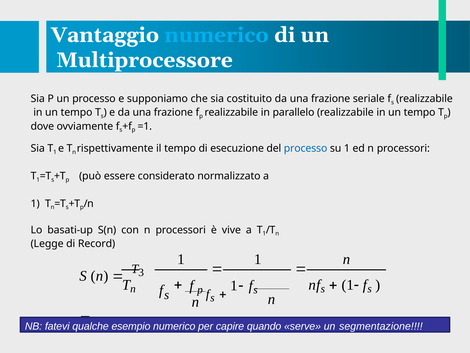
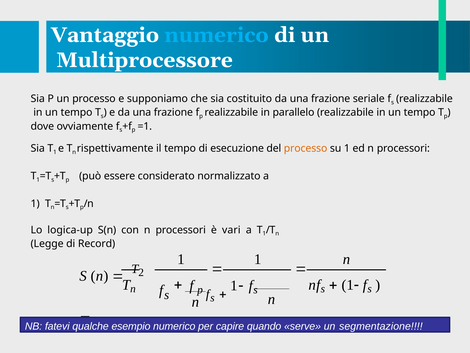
processo colour: blue -> orange (306, 148)
basati-up: basati-up -> logica-up (70, 230)
vive: vive -> vari (231, 230)
3: 3 -> 2 (141, 272)
